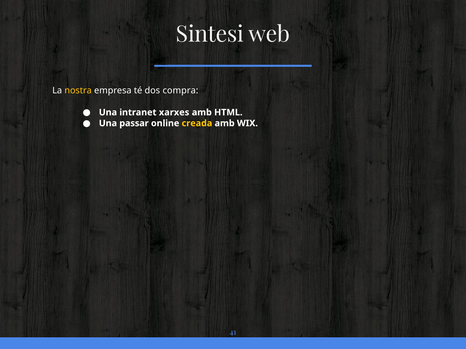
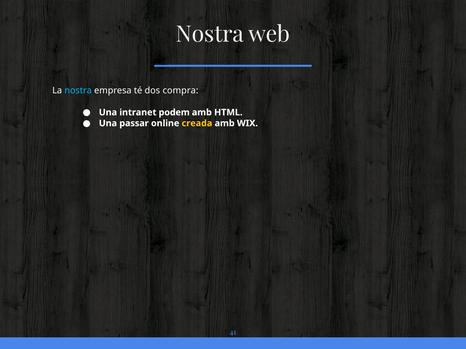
Sintesi: Sintesi -> Nostra (210, 35)
nostra colour: yellow -> light blue (78, 91)
xarxes: xarxes -> podem (174, 113)
